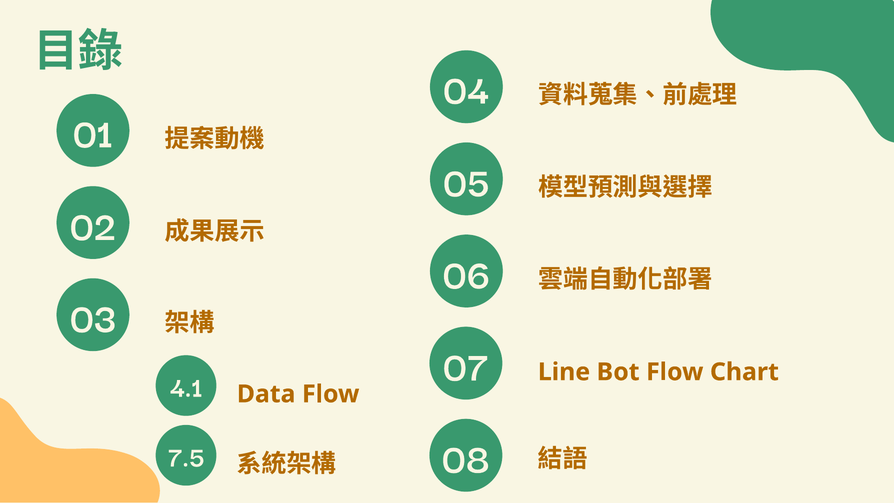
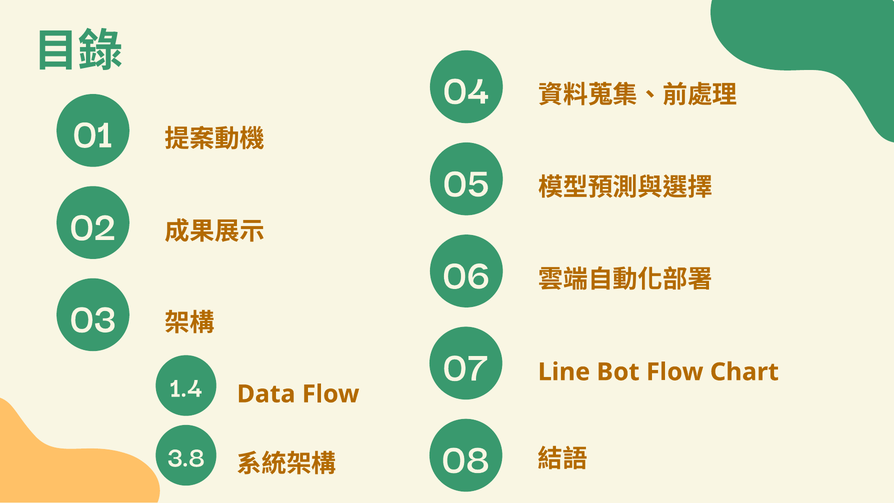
4.1: 4.1 -> 1.4 (186, 387)
7.5: 7.5 -> 3.8 (186, 457)
